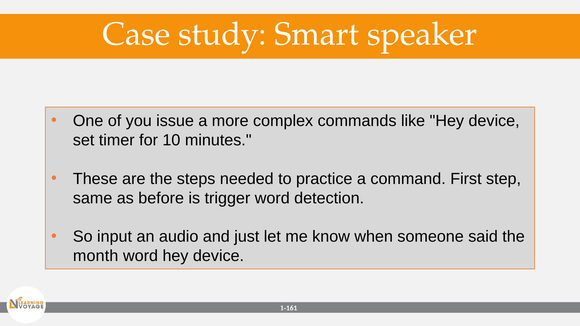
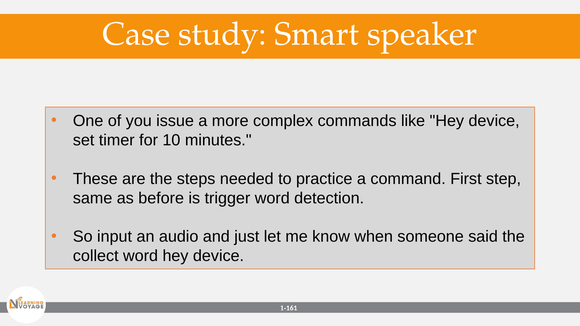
month: month -> collect (96, 256)
